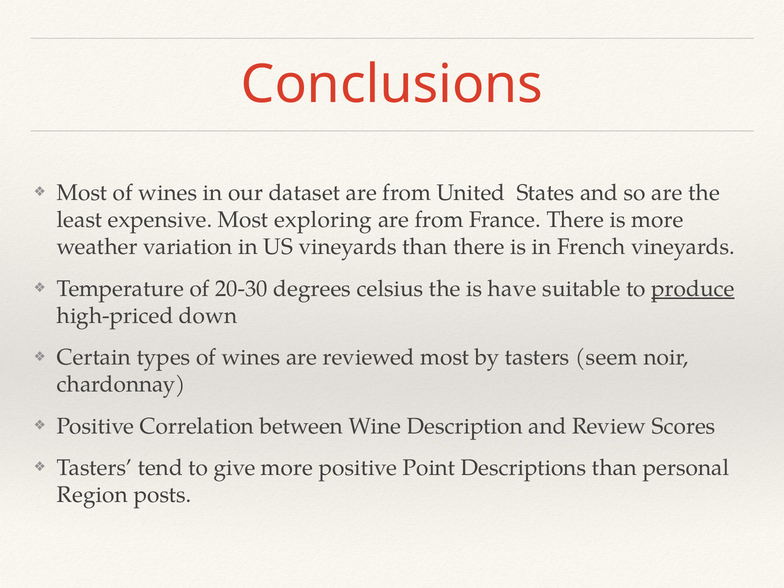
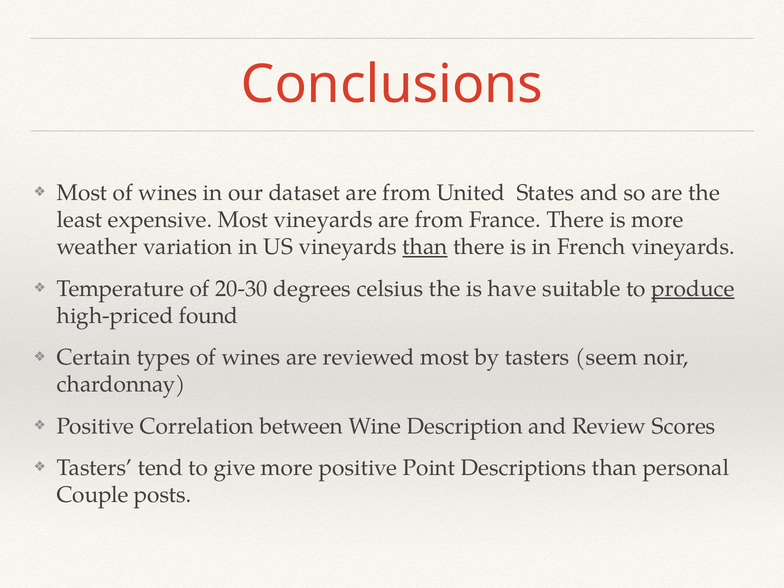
Most exploring: exploring -> vineyards (323, 220)
than underline: none -> present (425, 247)
down: down -> found (208, 316)
Region: Region -> Couple (93, 495)
